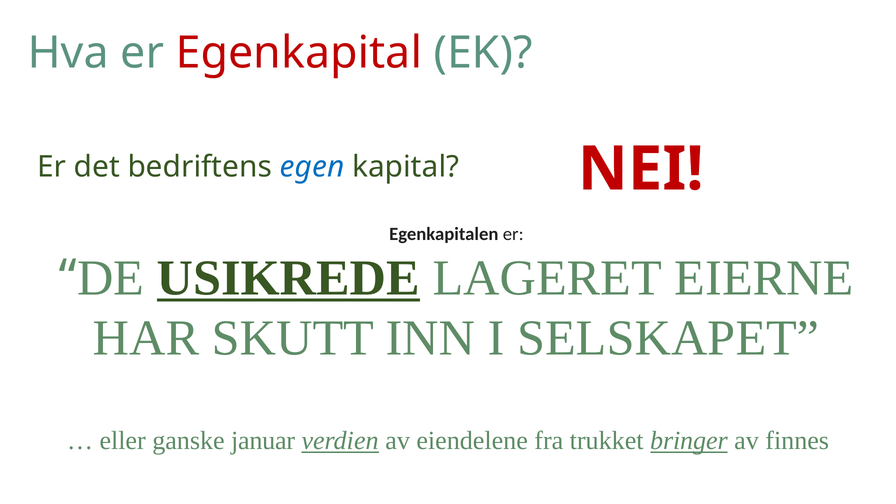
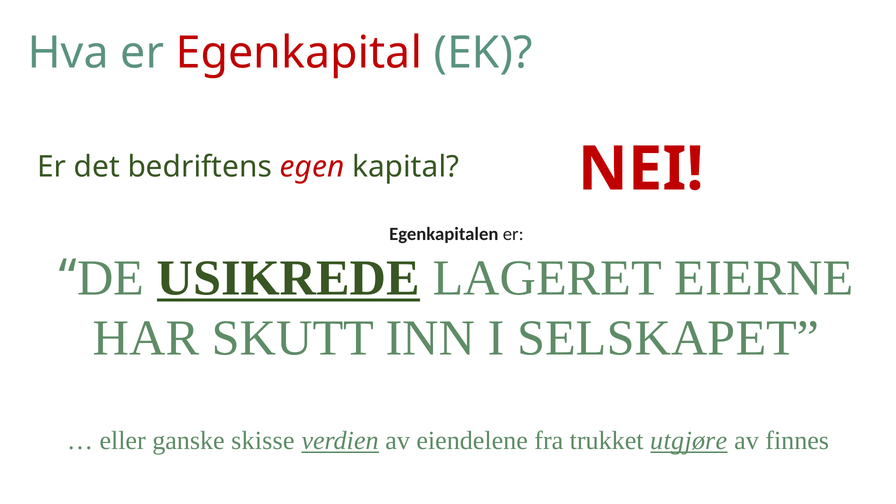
egen colour: blue -> red (312, 167)
januar: januar -> skisse (263, 441)
bringer: bringer -> utgjøre (689, 441)
